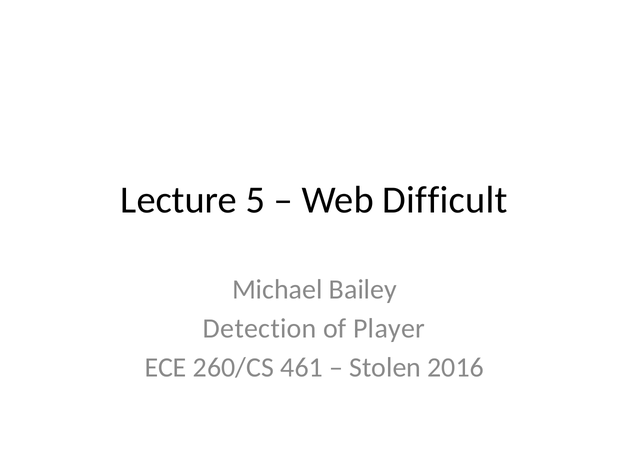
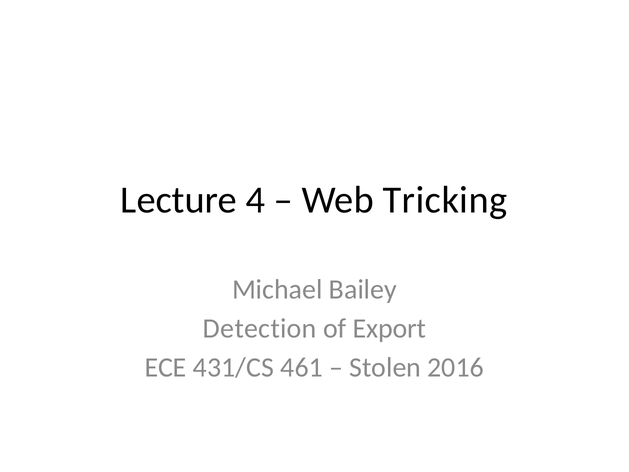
5: 5 -> 4 (255, 200)
Difficult: Difficult -> Tricking (445, 200)
Player: Player -> Export (389, 328)
260/CS: 260/CS -> 431/CS (233, 368)
